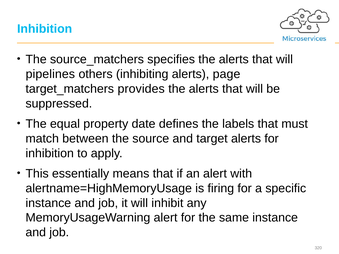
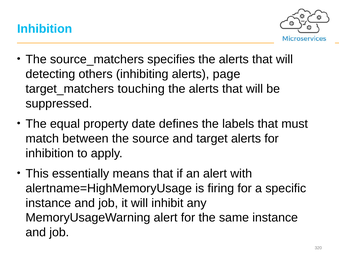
pipelines: pipelines -> detecting (50, 74)
provides: provides -> touching (141, 89)
